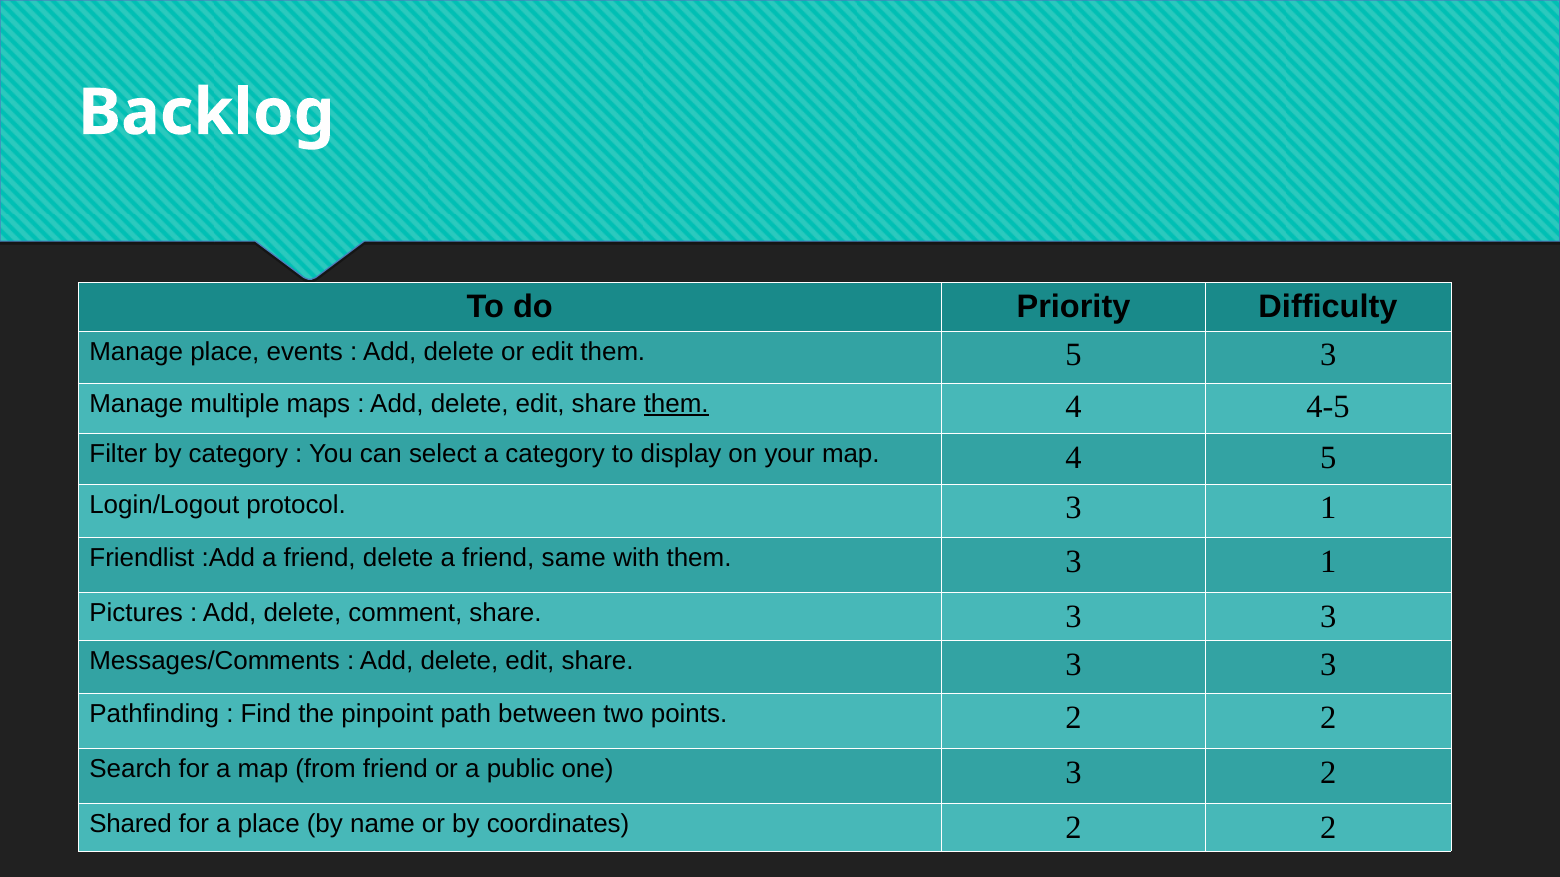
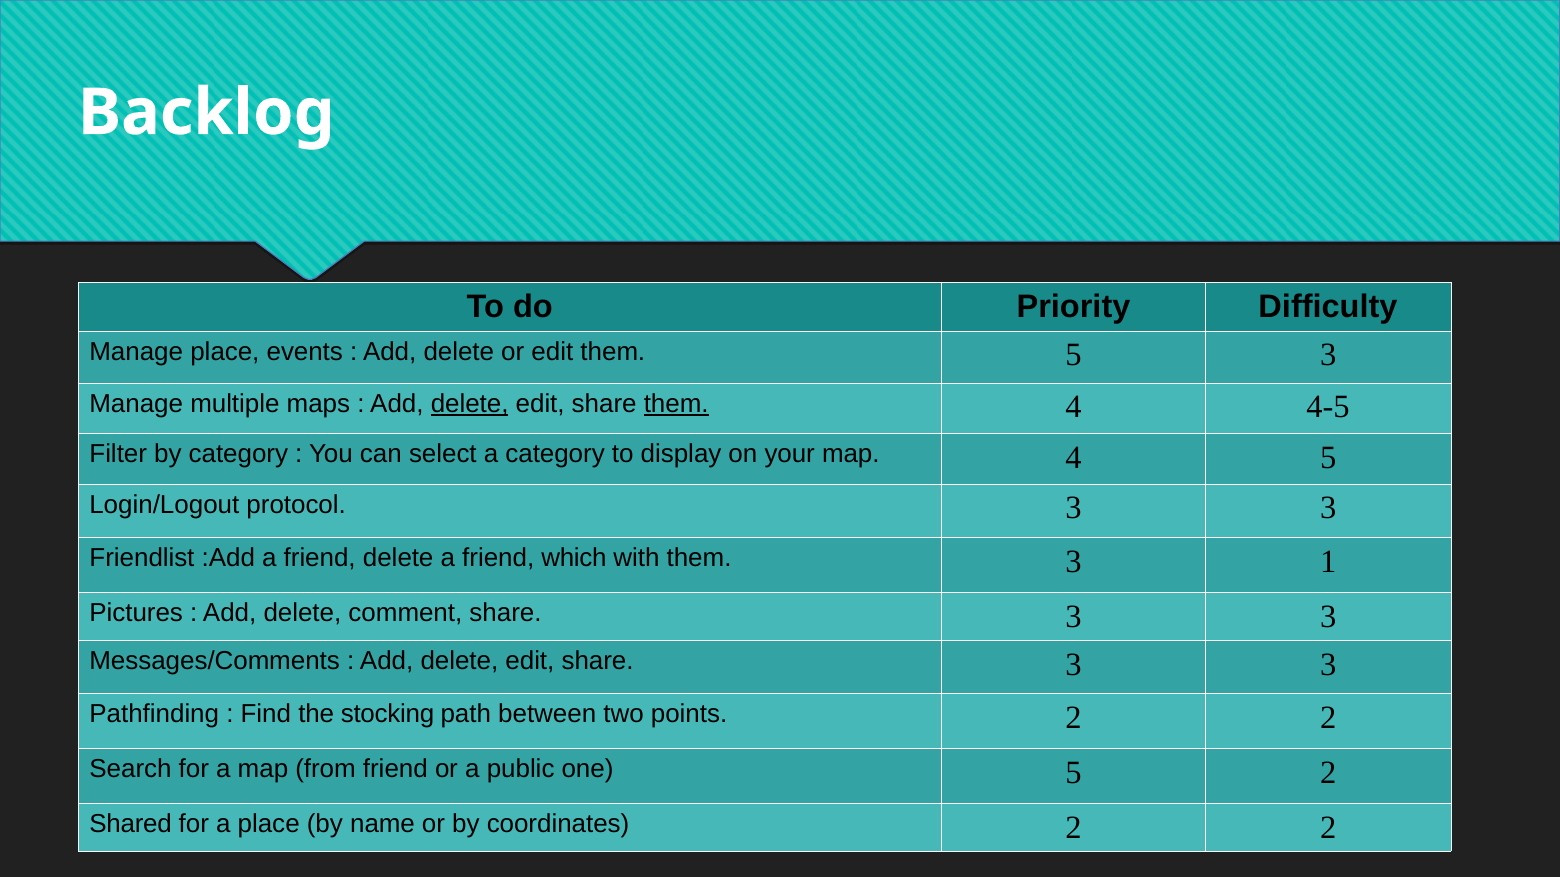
delete underline: none -> present (470, 404)
protocol 3 1: 1 -> 3 (1328, 508)
same: same -> which (574, 558)
pinpoint: pinpoint -> stocking (388, 714)
one 3: 3 -> 5 (1074, 773)
